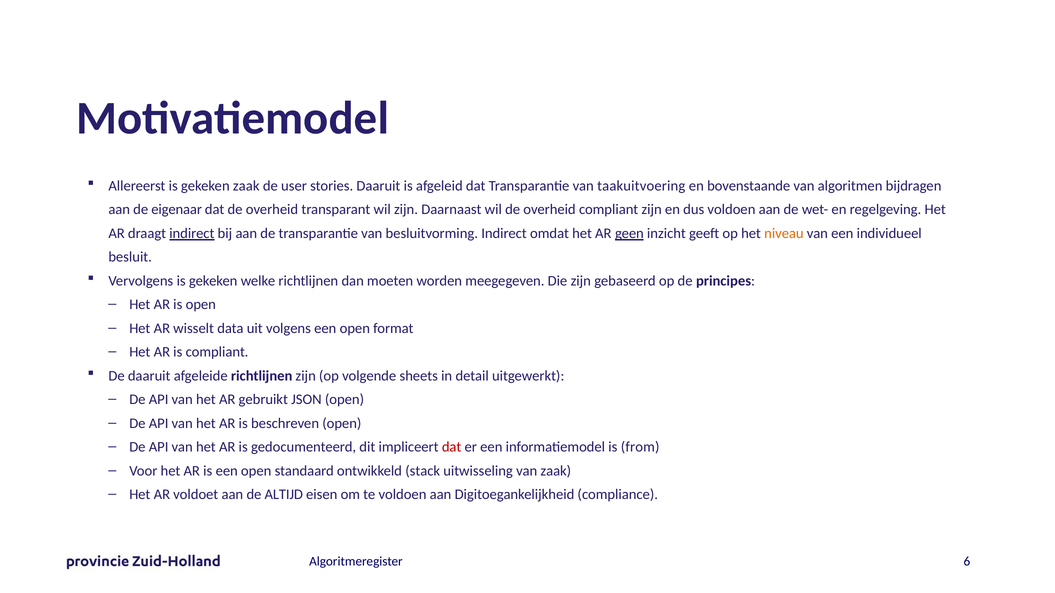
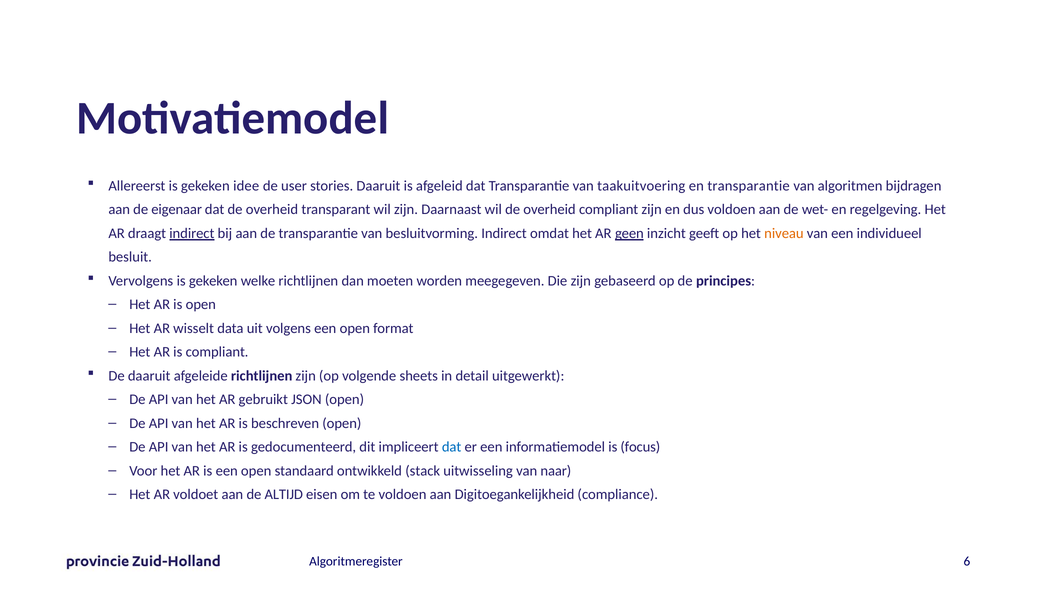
gekeken zaak: zaak -> idee (246, 186)
en bovenstaande: bovenstaande -> transparantie (749, 186)
dat colour: red -> blue (452, 447)
from: from -> focus (640, 447)
van zaak: zaak -> naar (556, 471)
